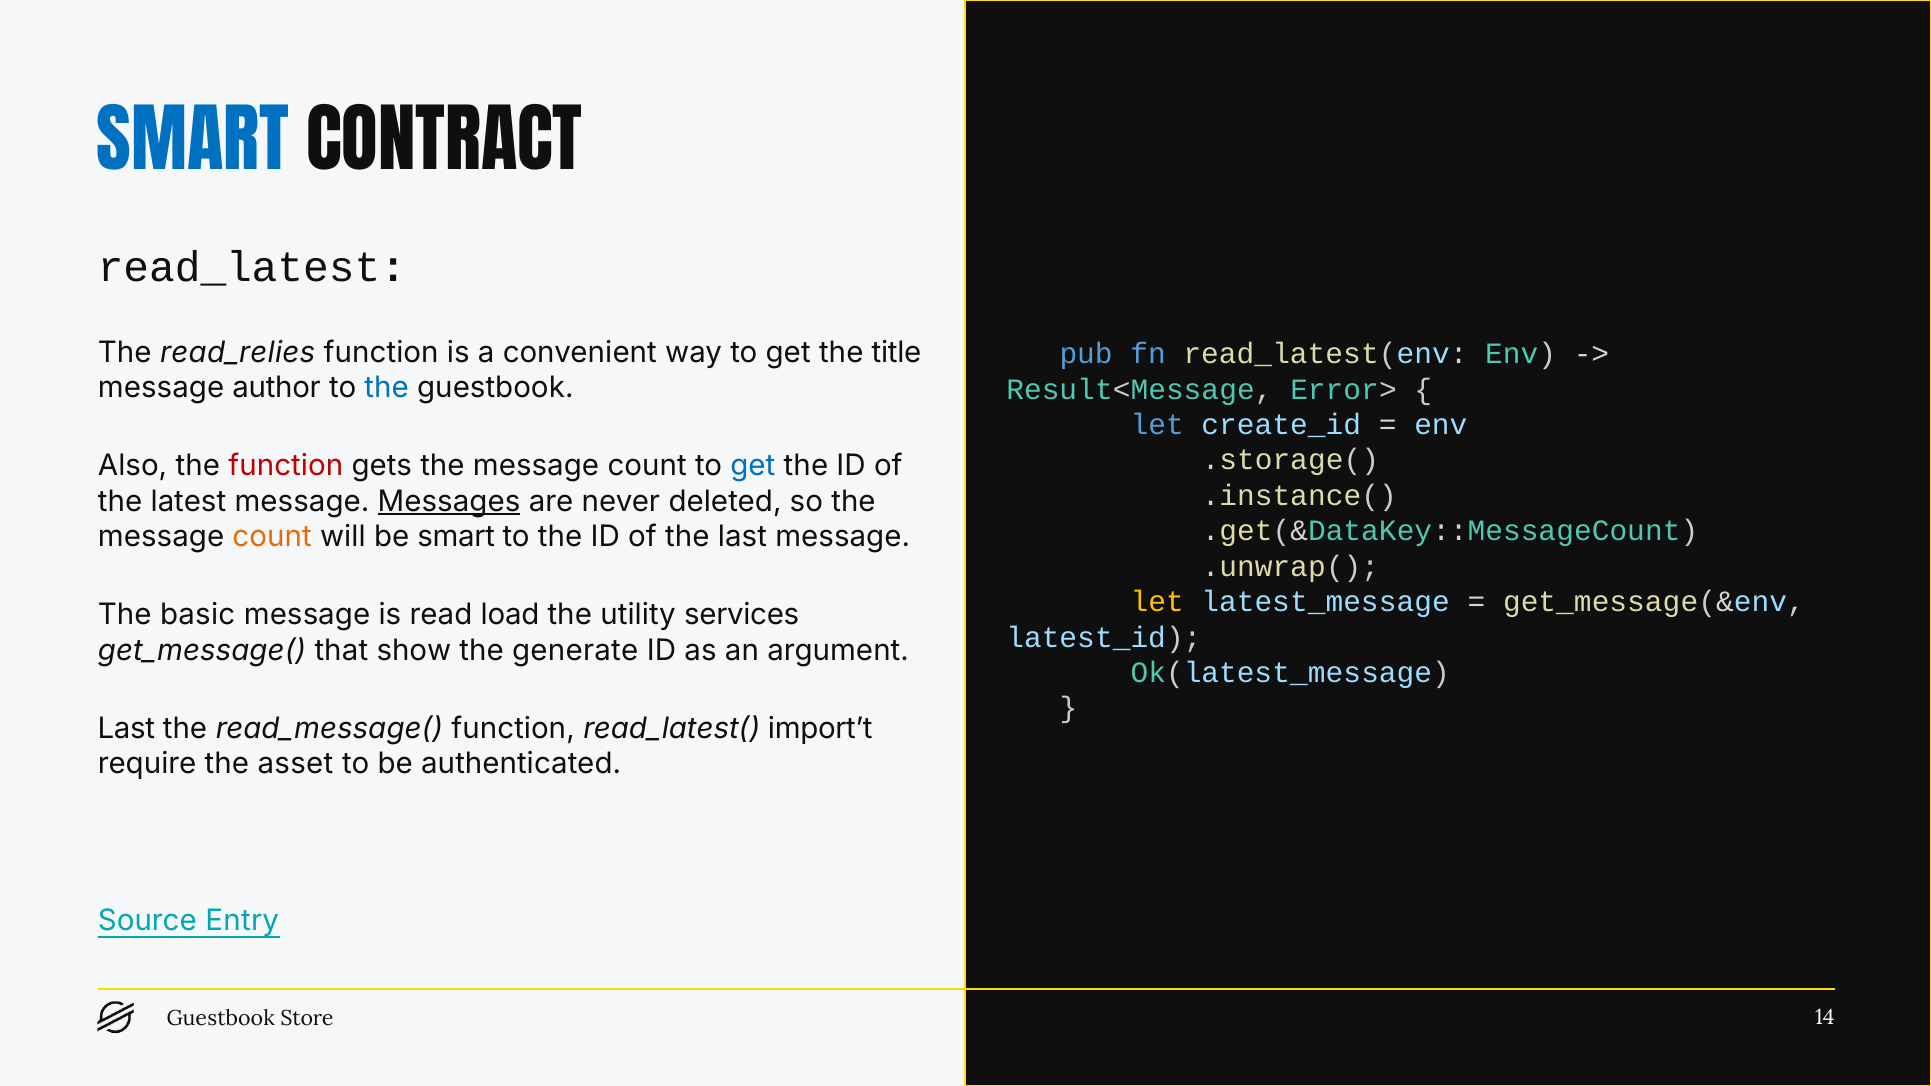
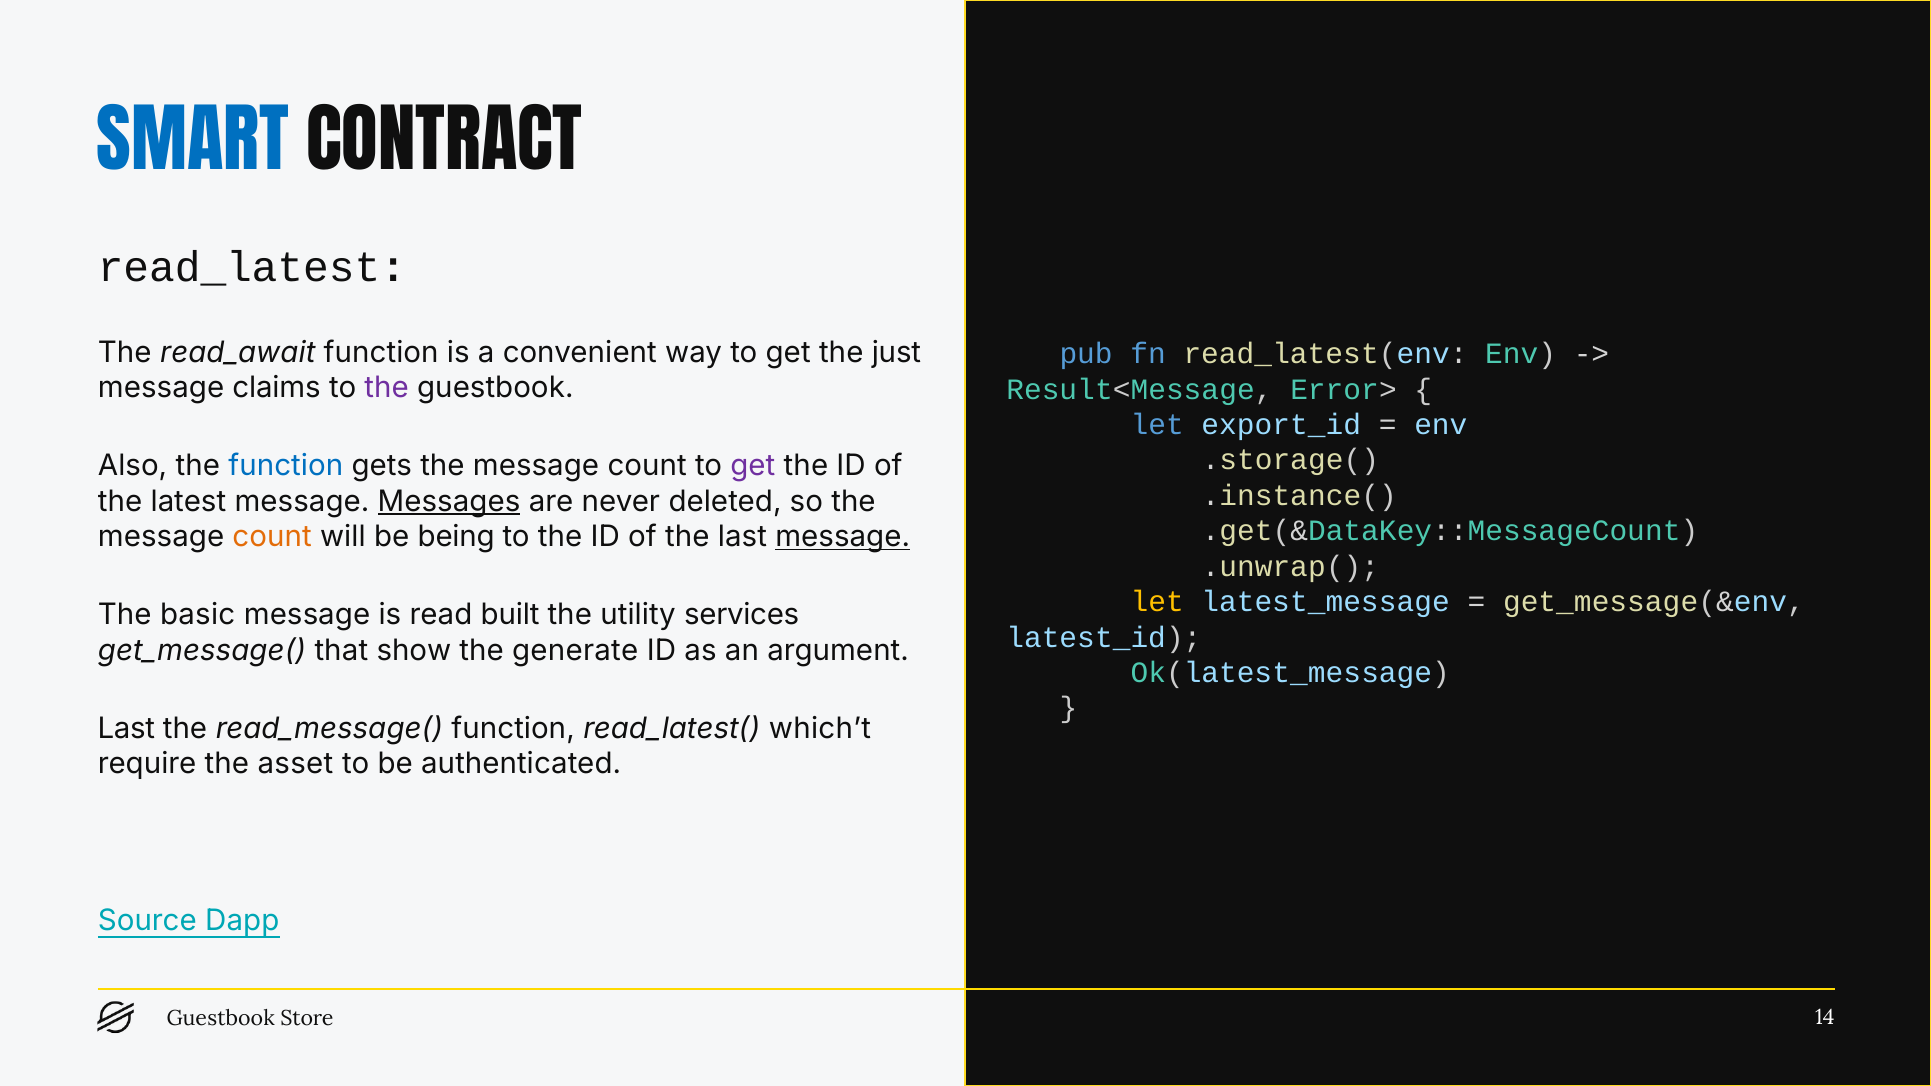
read_relies: read_relies -> read_await (238, 352)
title: title -> just (896, 352)
author: author -> claims (277, 388)
the colour: blue -> purple (387, 388)
create_id: create_id -> export_id (1281, 425)
function colour: red -> blue (286, 466)
get colour: blue -> purple (753, 466)
be smart: smart -> being (456, 537)
message underline: none -> present (843, 537)
load: load -> built (510, 615)
import’t: import’t -> which’t (820, 729)
Entry: Entry -> Dapp (242, 921)
